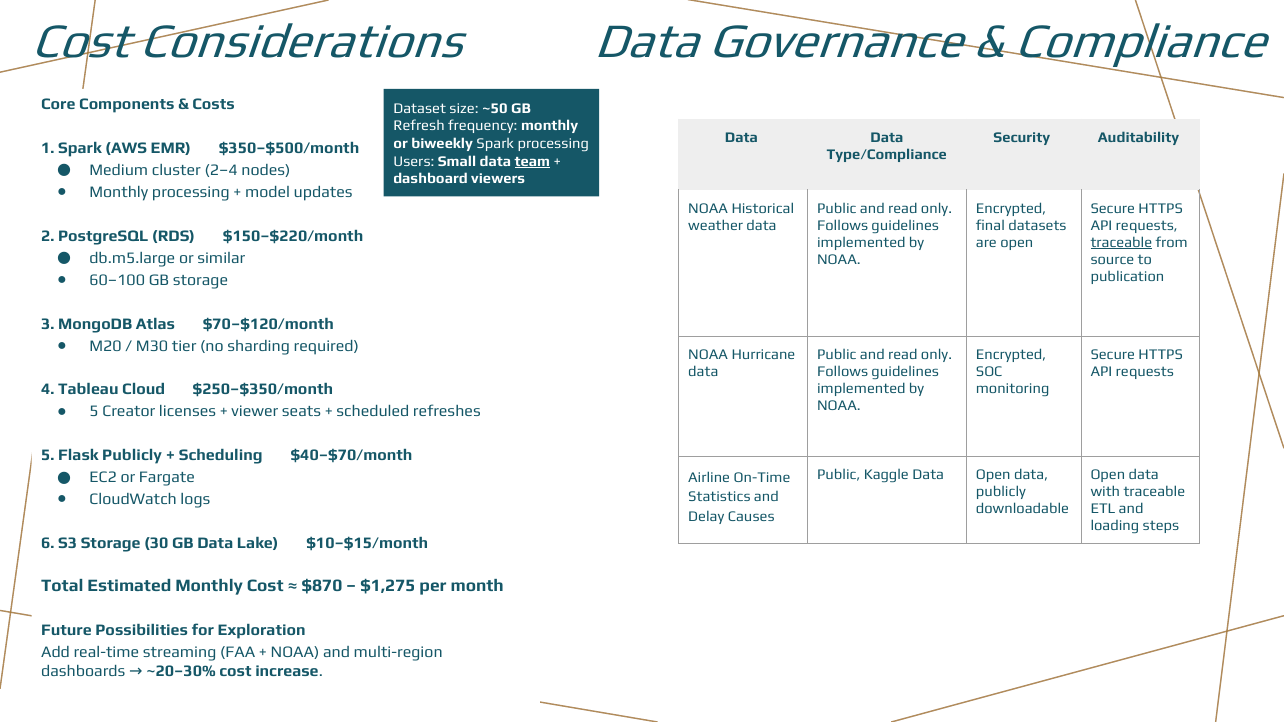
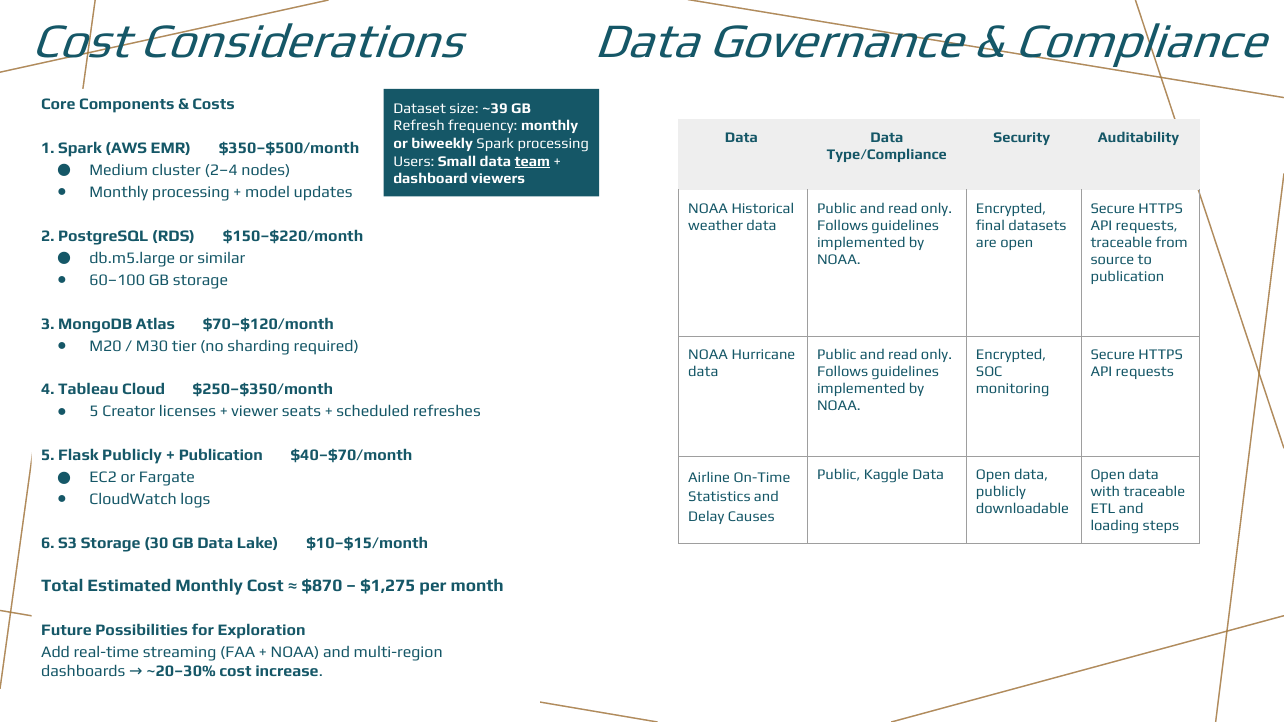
~50: ~50 -> ~39 (495, 108)
traceable underline: present -> none (1121, 243)
Scheduling: Scheduling -> Publication (221, 456)
